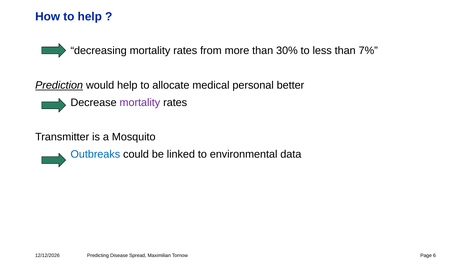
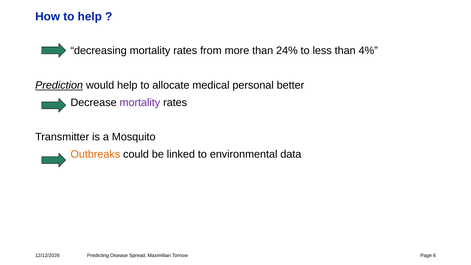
30%: 30% -> 24% (287, 51)
7%: 7% -> 4% (368, 51)
Outbreaks colour: blue -> orange (95, 154)
